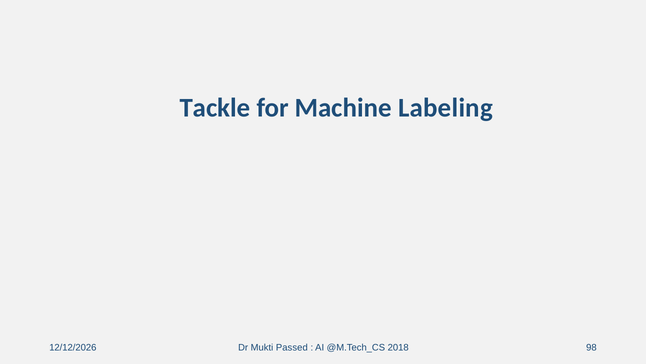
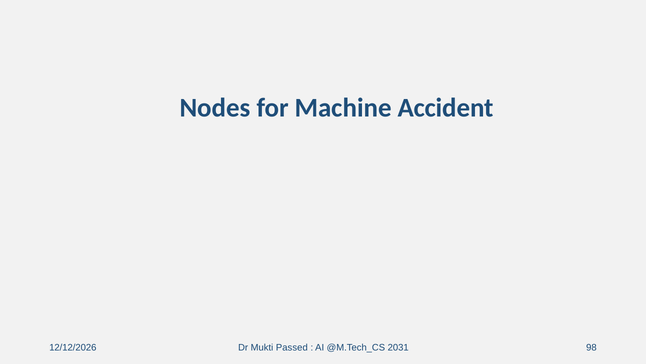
Tackle: Tackle -> Nodes (215, 108)
Labeling: Labeling -> Accident (446, 108)
2018: 2018 -> 2031 (398, 347)
